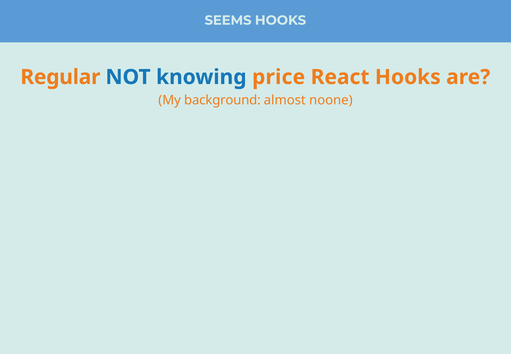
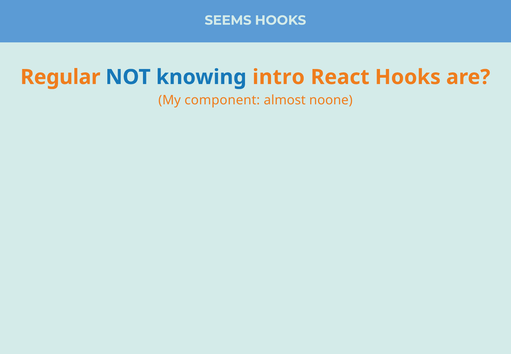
price: price -> intro (279, 77)
background: background -> component (222, 100)
